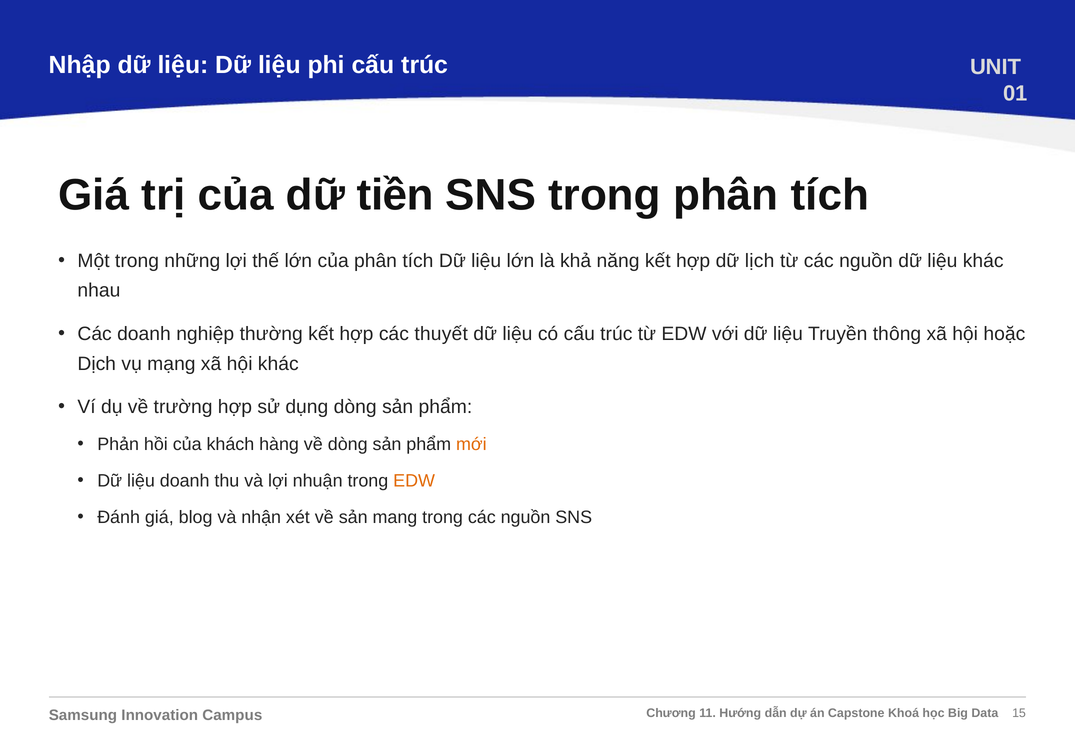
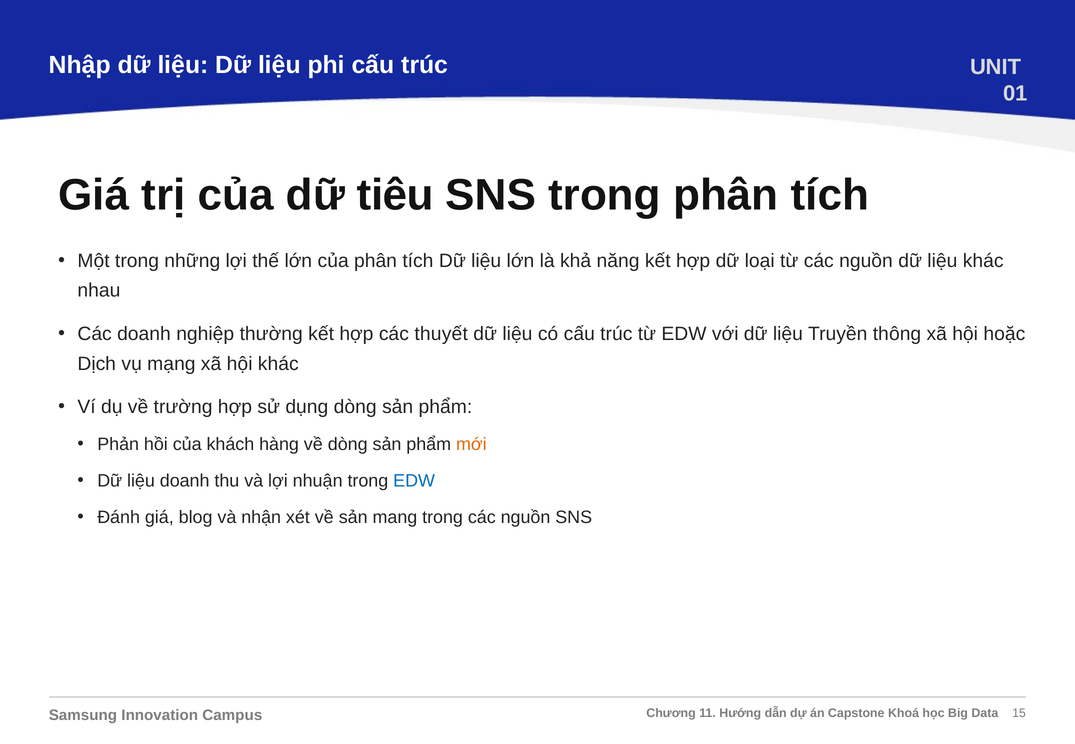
tiền: tiền -> tiêu (395, 195)
lịch: lịch -> loại (760, 261)
EDW colour: orange -> blue (414, 481)
